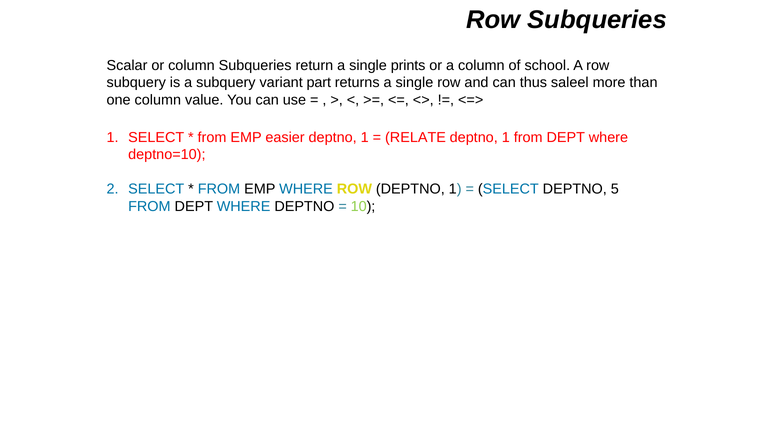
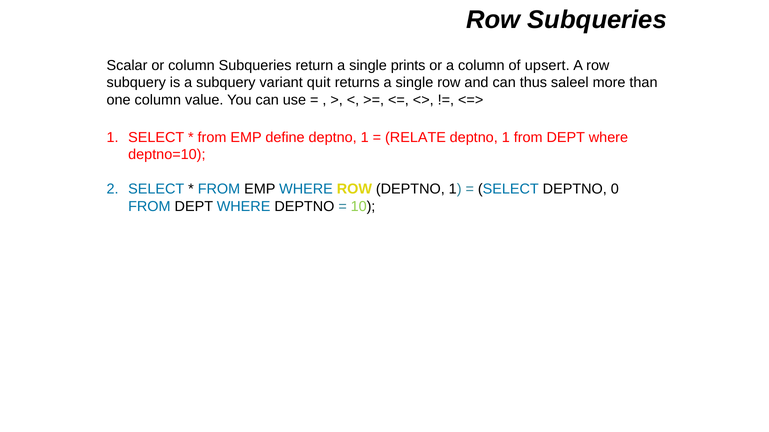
school: school -> upsert (547, 65)
part: part -> quit (319, 83)
easier: easier -> define (285, 137)
5: 5 -> 0 (615, 189)
